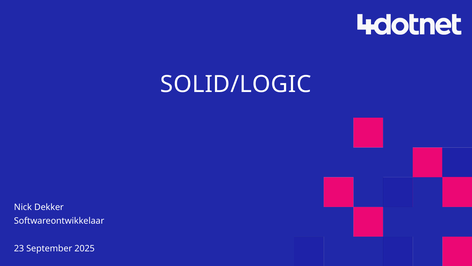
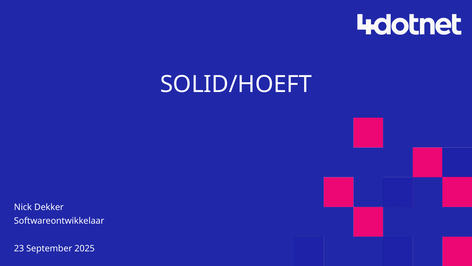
SOLID/LOGIC: SOLID/LOGIC -> SOLID/HOEFT (236, 84)
